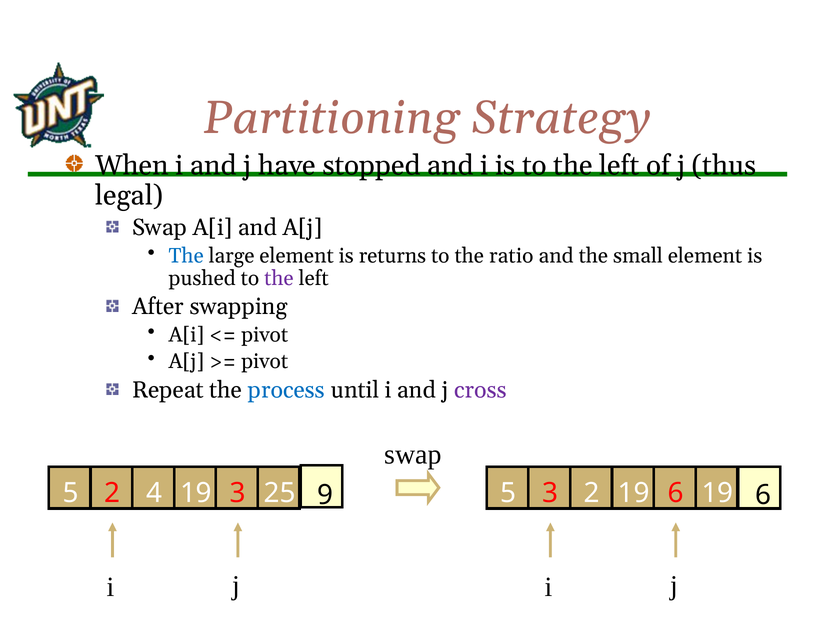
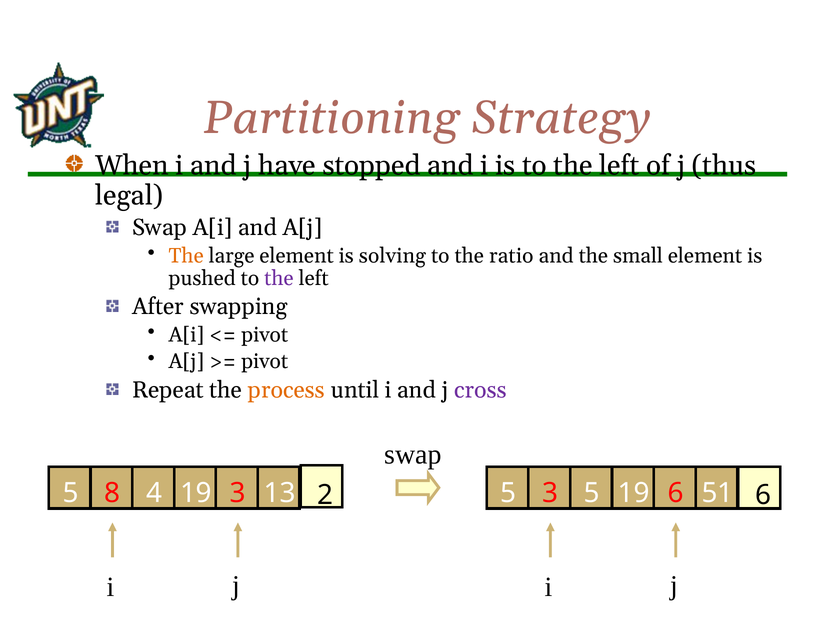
The colour: blue -> orange (186, 256)
returns: returns -> solving (392, 256)
process colour: blue -> orange (286, 390)
5 2: 2 -> 8 (112, 493)
25: 25 -> 13 (280, 493)
9: 9 -> 2 (325, 495)
3 2: 2 -> 5 (592, 493)
6 19: 19 -> 51 (717, 493)
